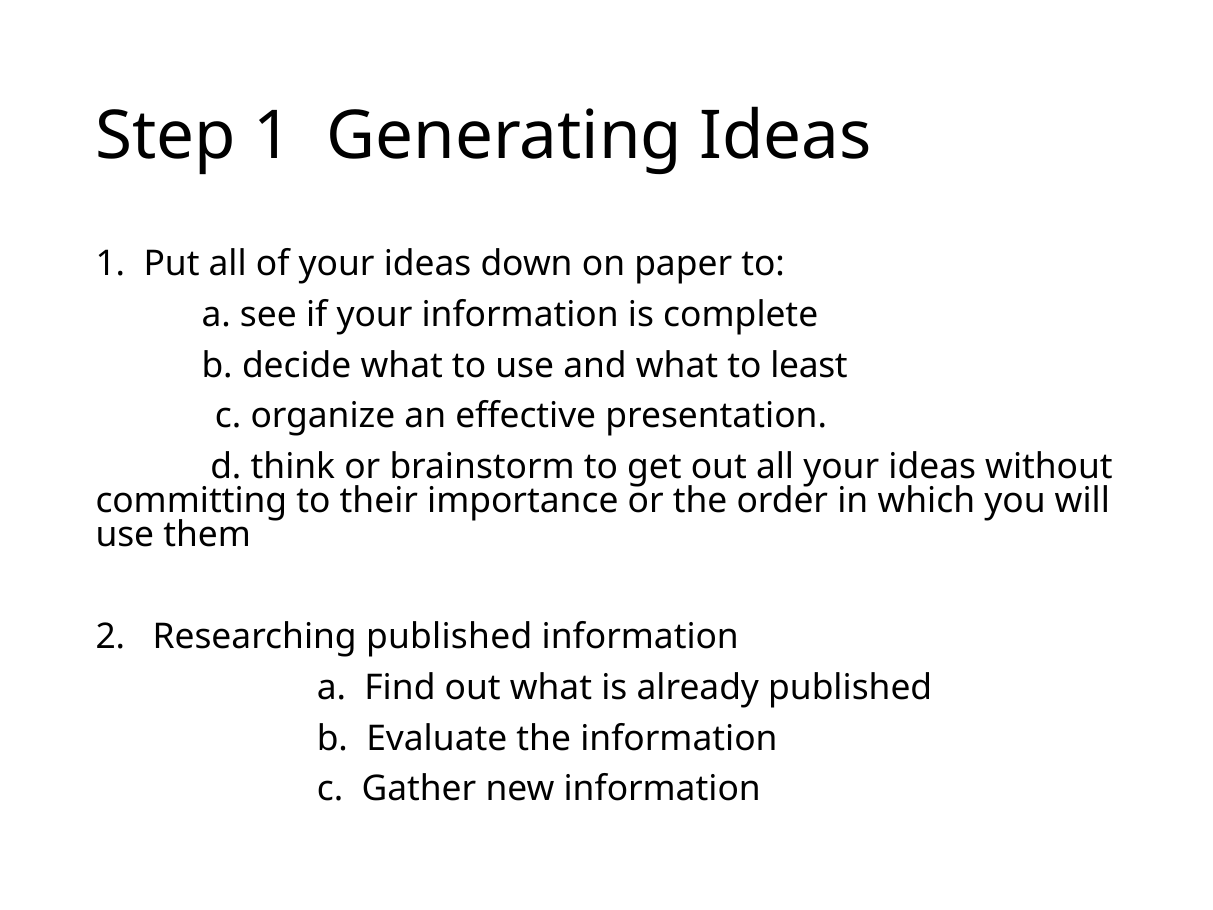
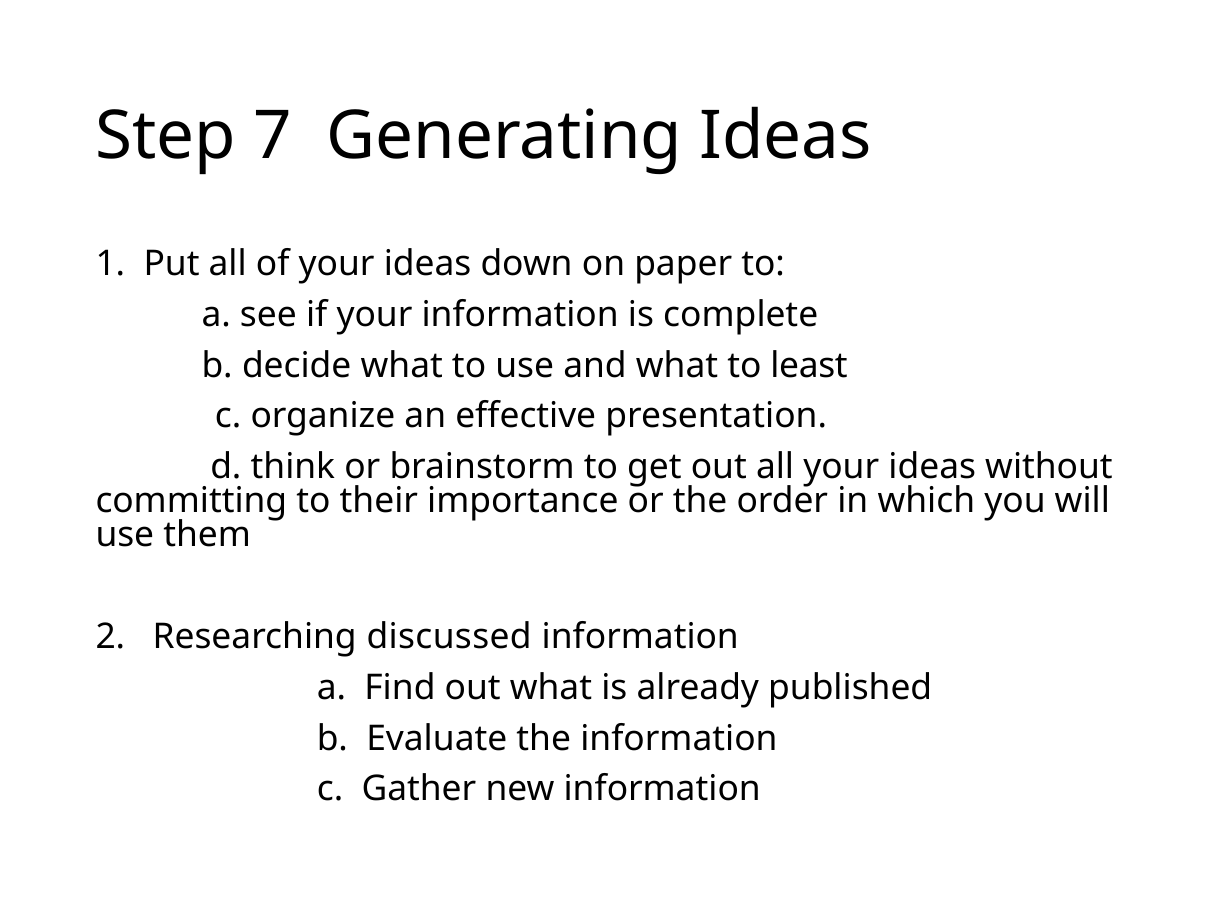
Step 1: 1 -> 7 (273, 136)
Researching published: published -> discussed (449, 637)
